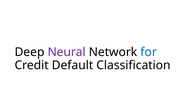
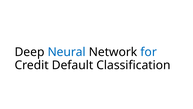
Neural colour: purple -> blue (67, 52)
